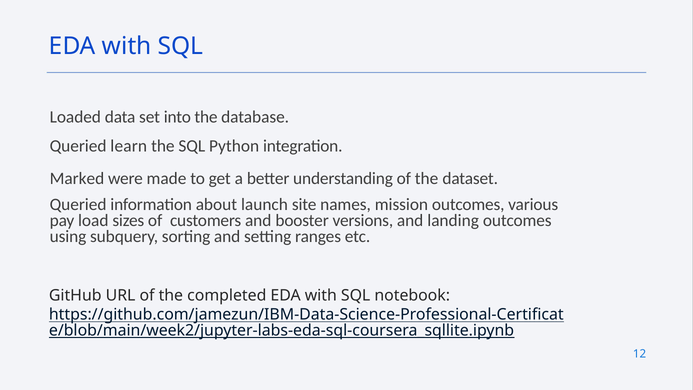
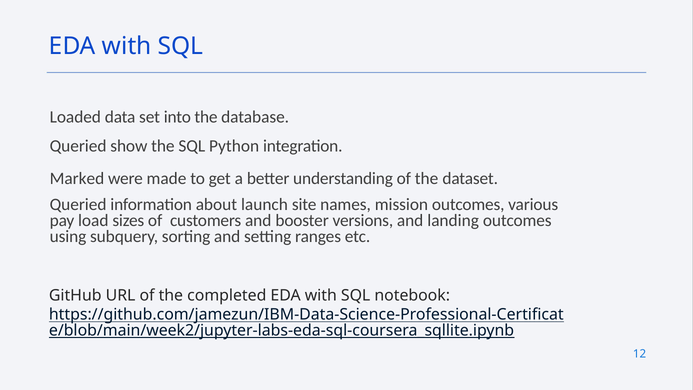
learn: learn -> show (129, 146)
